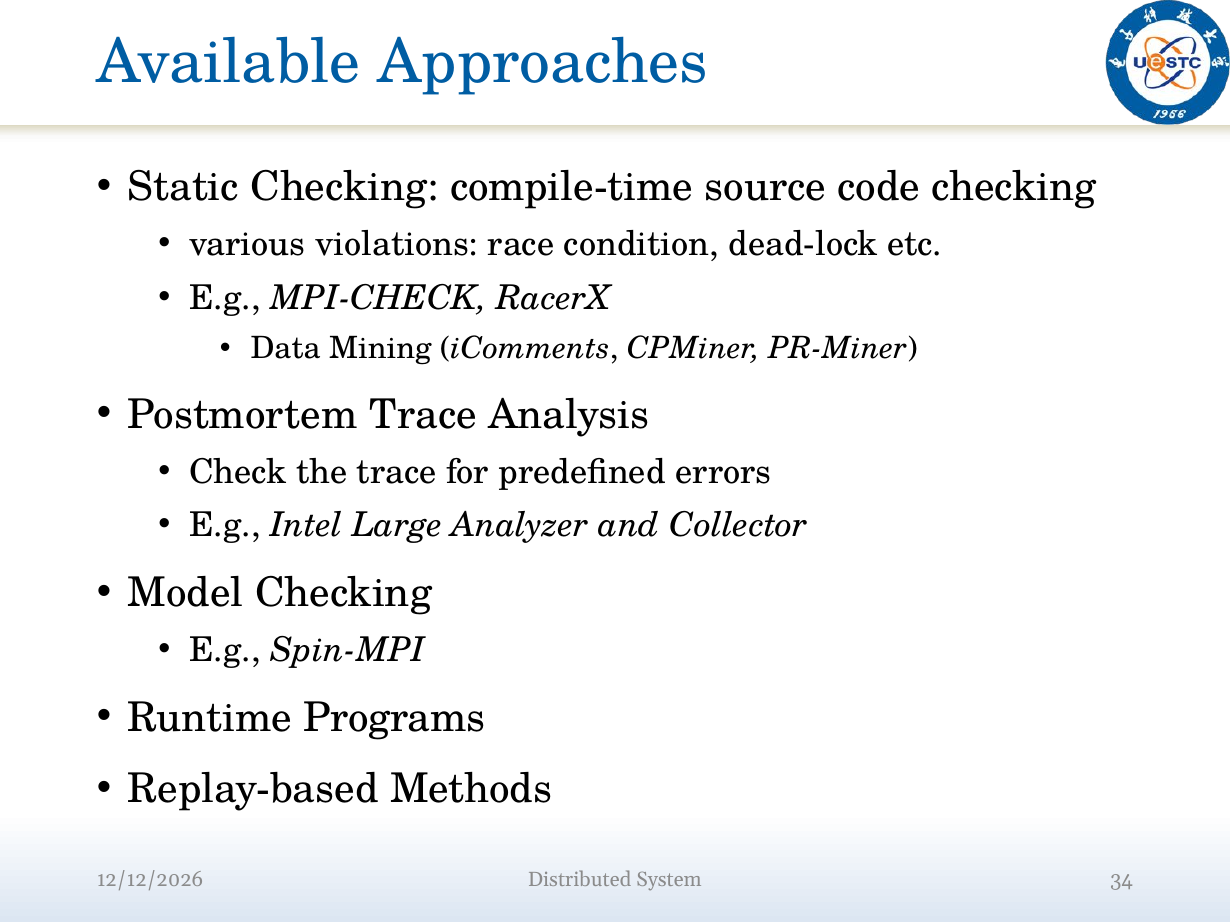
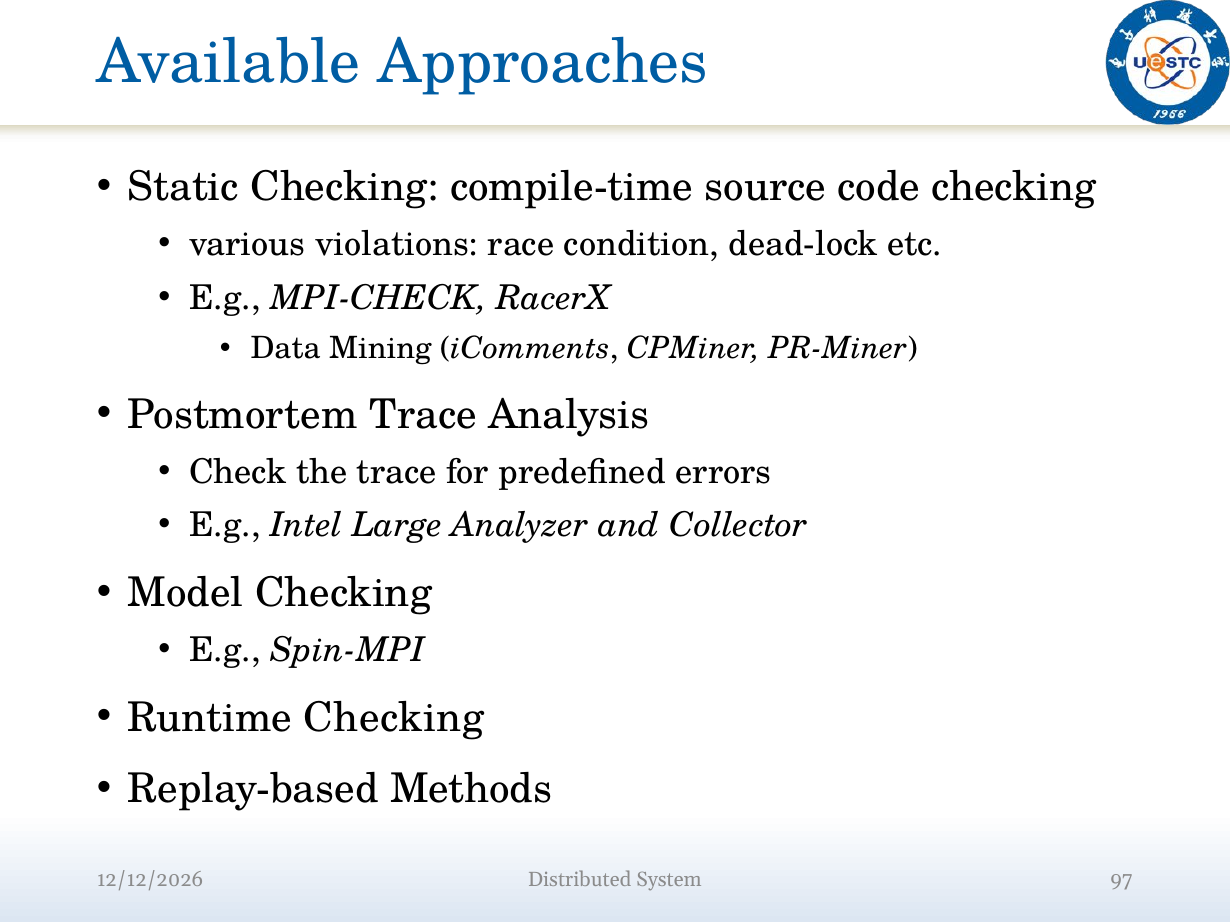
Runtime Programs: Programs -> Checking (394, 718)
34: 34 -> 97 (1121, 880)
